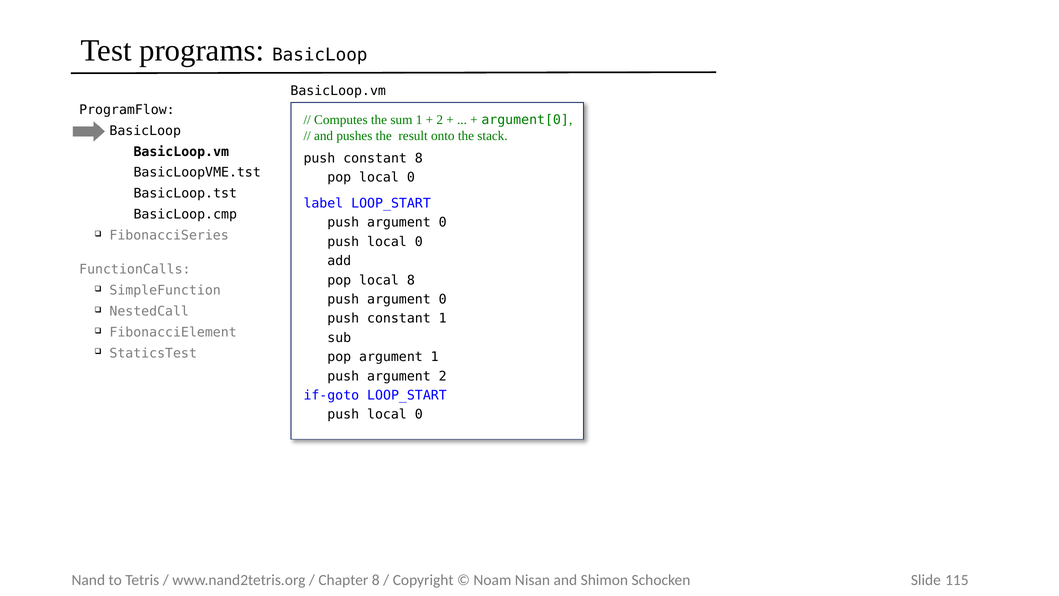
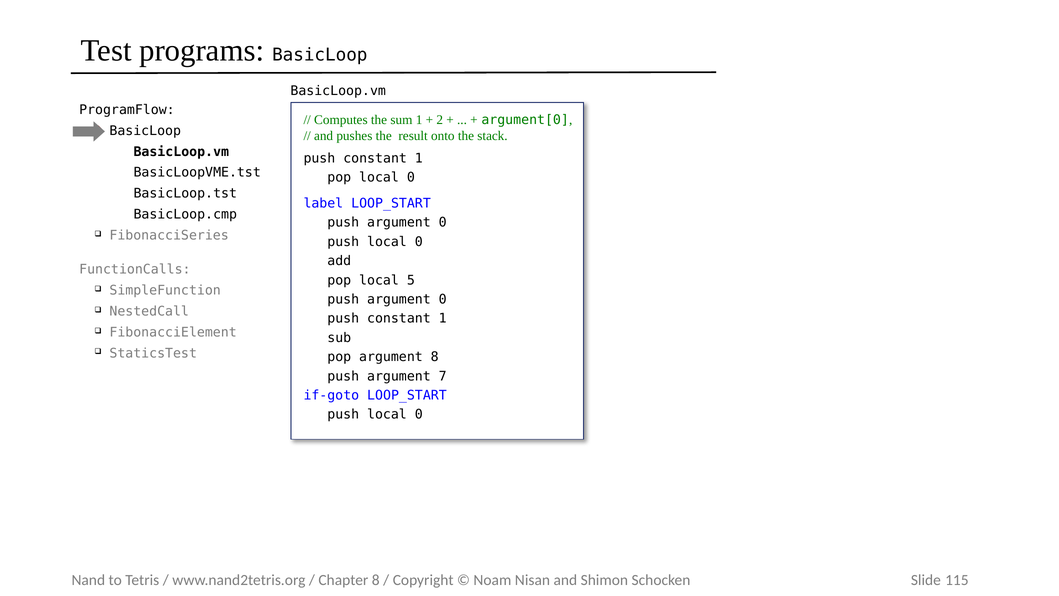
8: 8 -> 1 (419, 158)
local 8: 8 -> 5 (411, 280)
argument 1: 1 -> 8 (435, 357)
argument 2: 2 -> 7 (443, 376)
